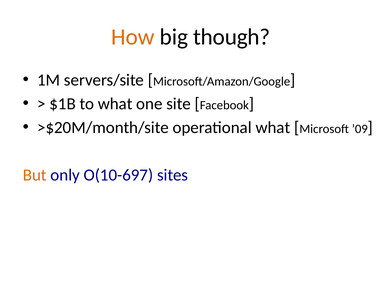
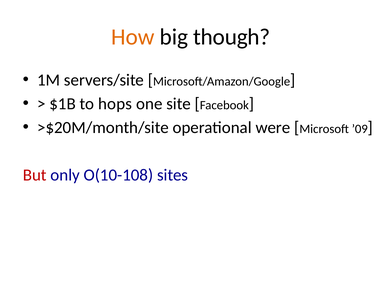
to what: what -> hops (115, 104)
operational what: what -> were (273, 127)
But colour: orange -> red (35, 175)
O(10-697: O(10-697 -> O(10-108 (118, 175)
